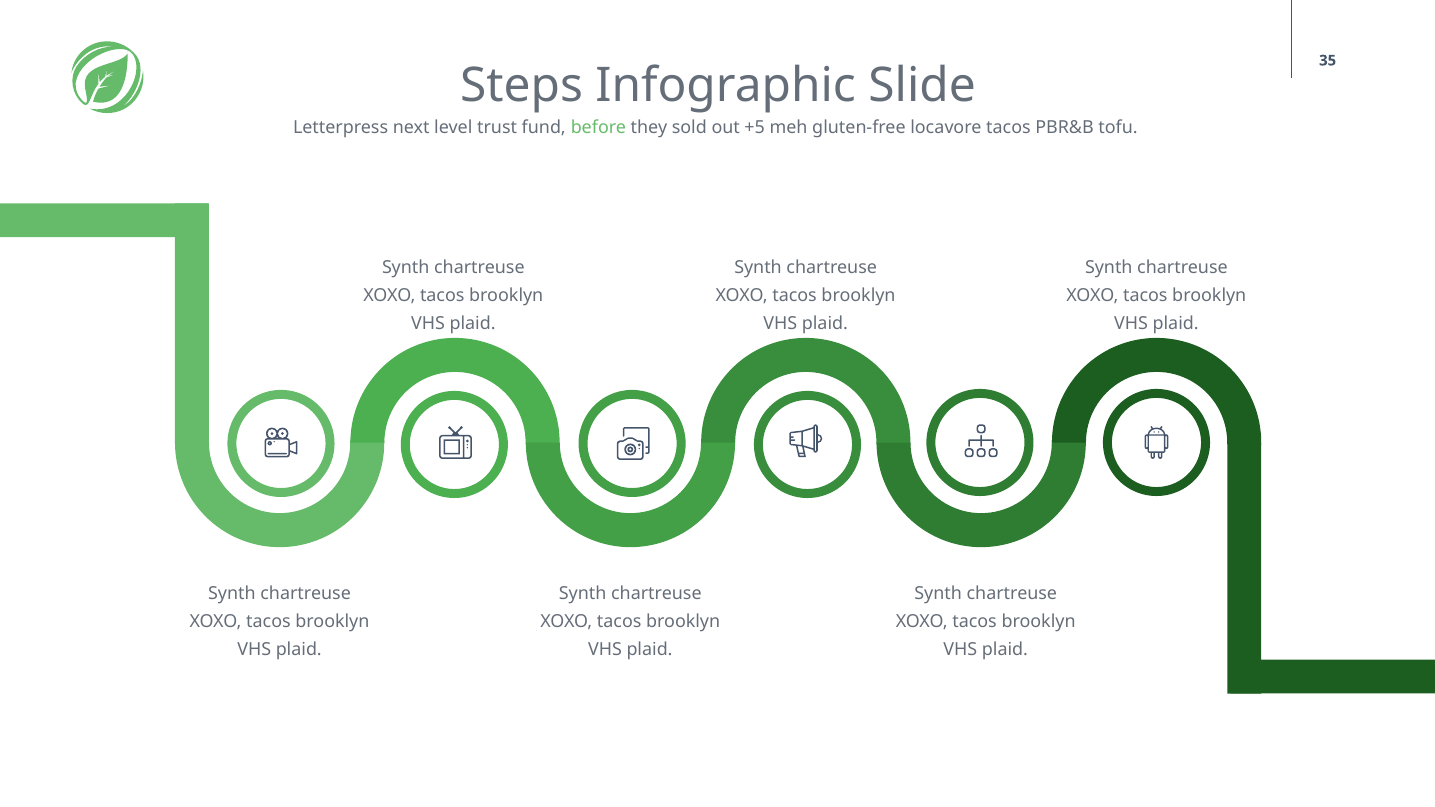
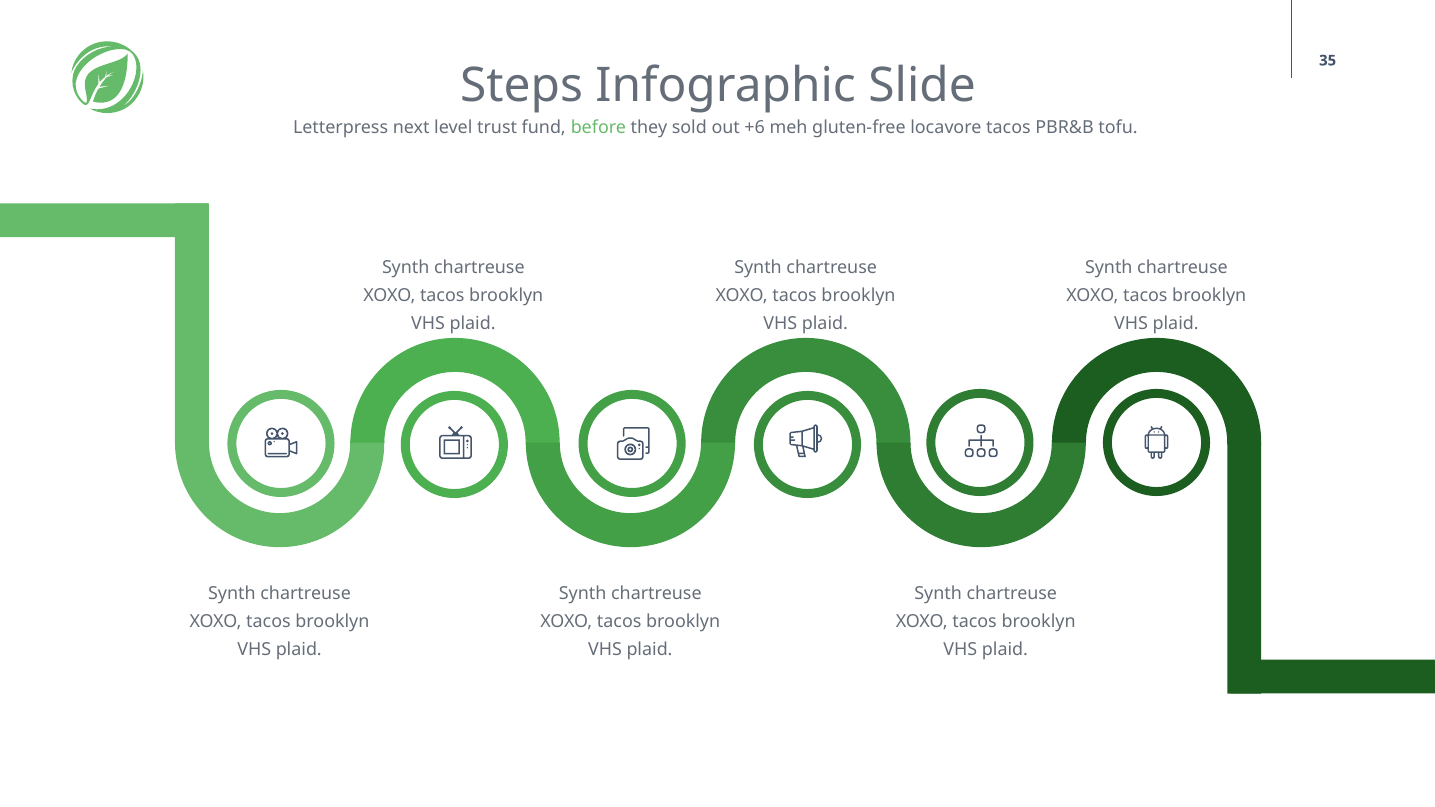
+5: +5 -> +6 (755, 128)
